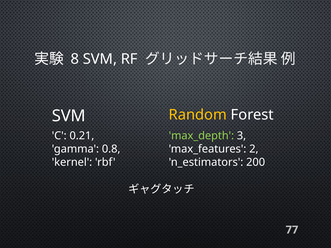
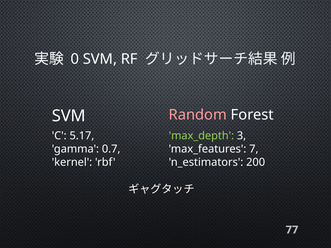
8: 8 -> 0 (75, 59)
Random colour: yellow -> pink (198, 115)
0.21: 0.21 -> 5.17 (82, 136)
0.8: 0.8 -> 0.7 (111, 149)
2: 2 -> 7 (254, 149)
